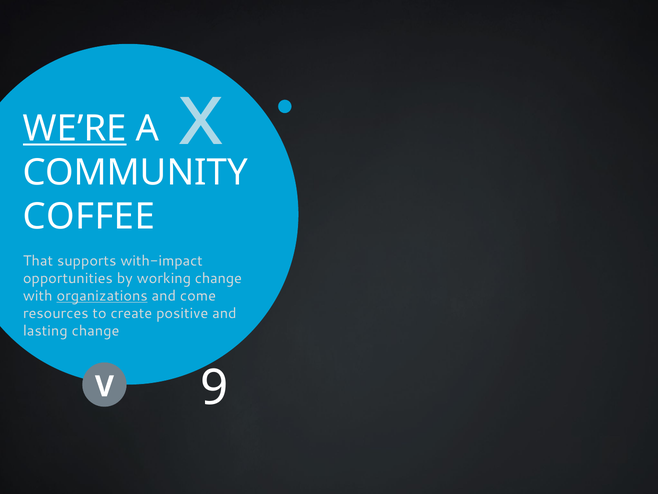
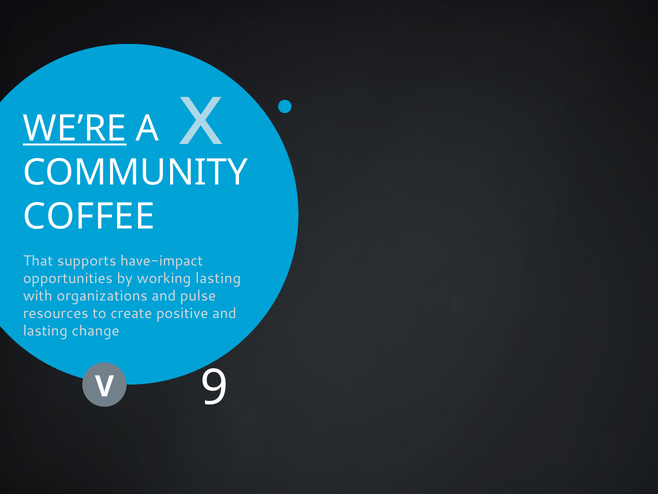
with-impact: with-impact -> have-impact (162, 261)
working change: change -> lasting (218, 278)
organizations underline: present -> none (102, 296)
come: come -> pulse (198, 296)
